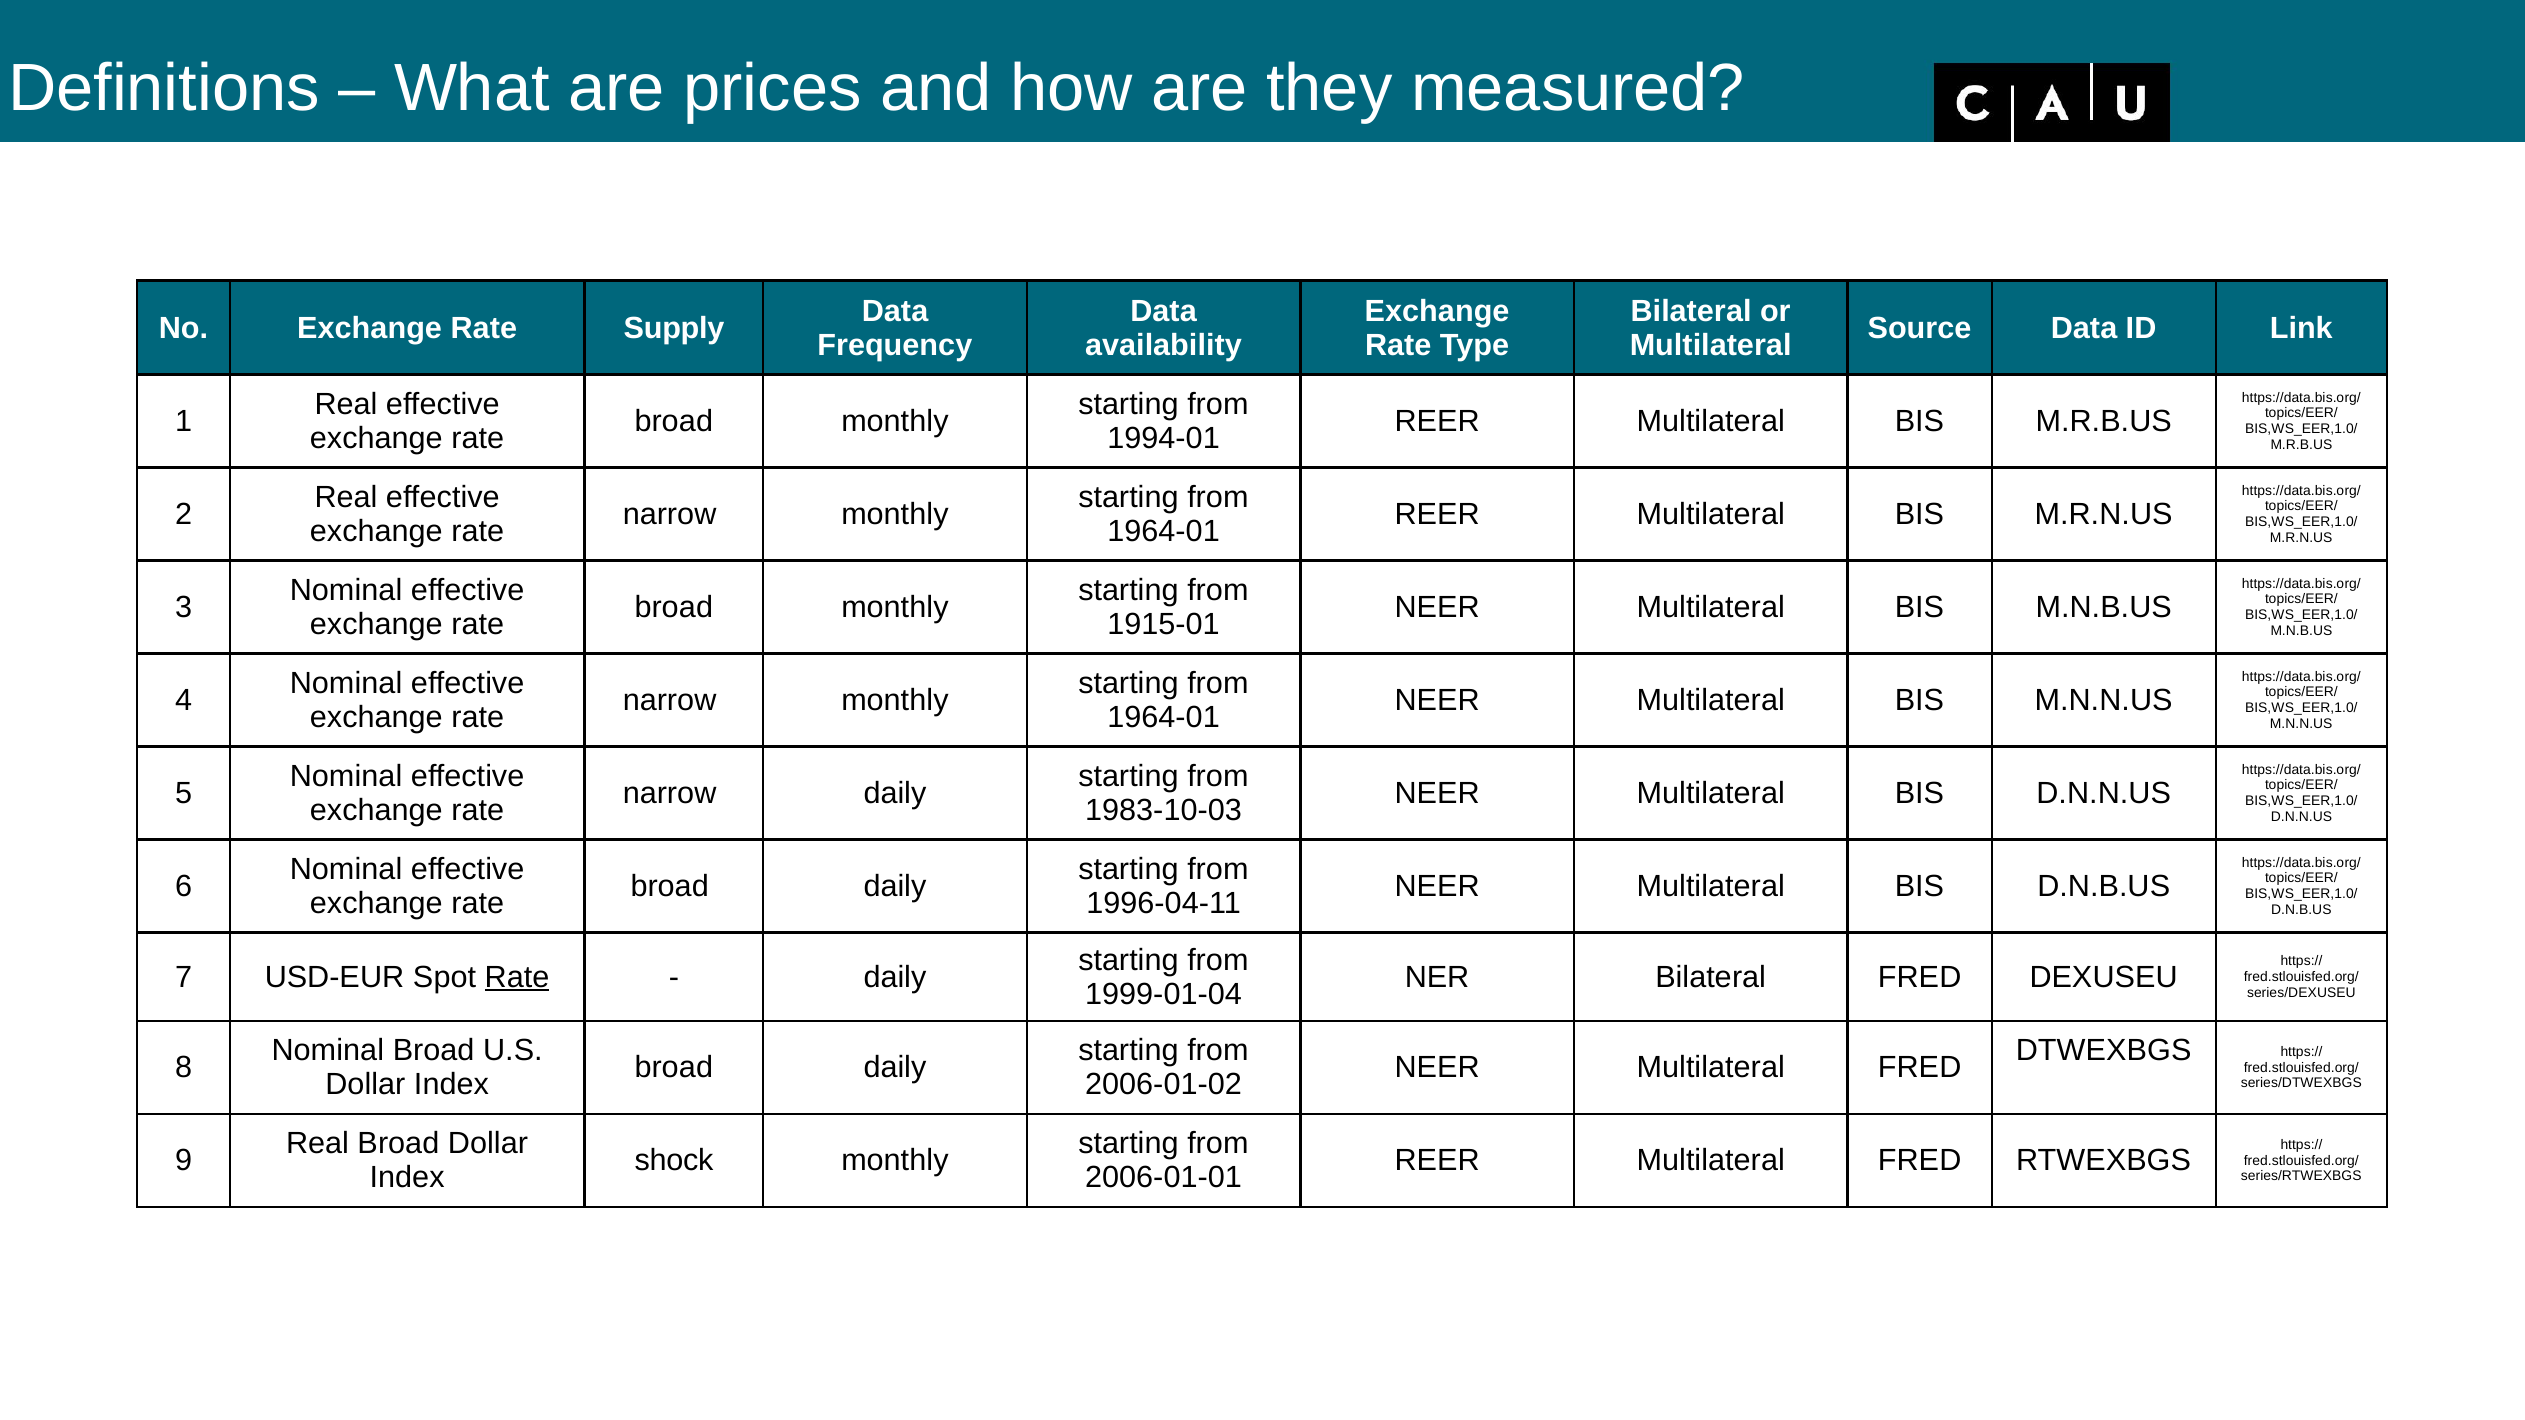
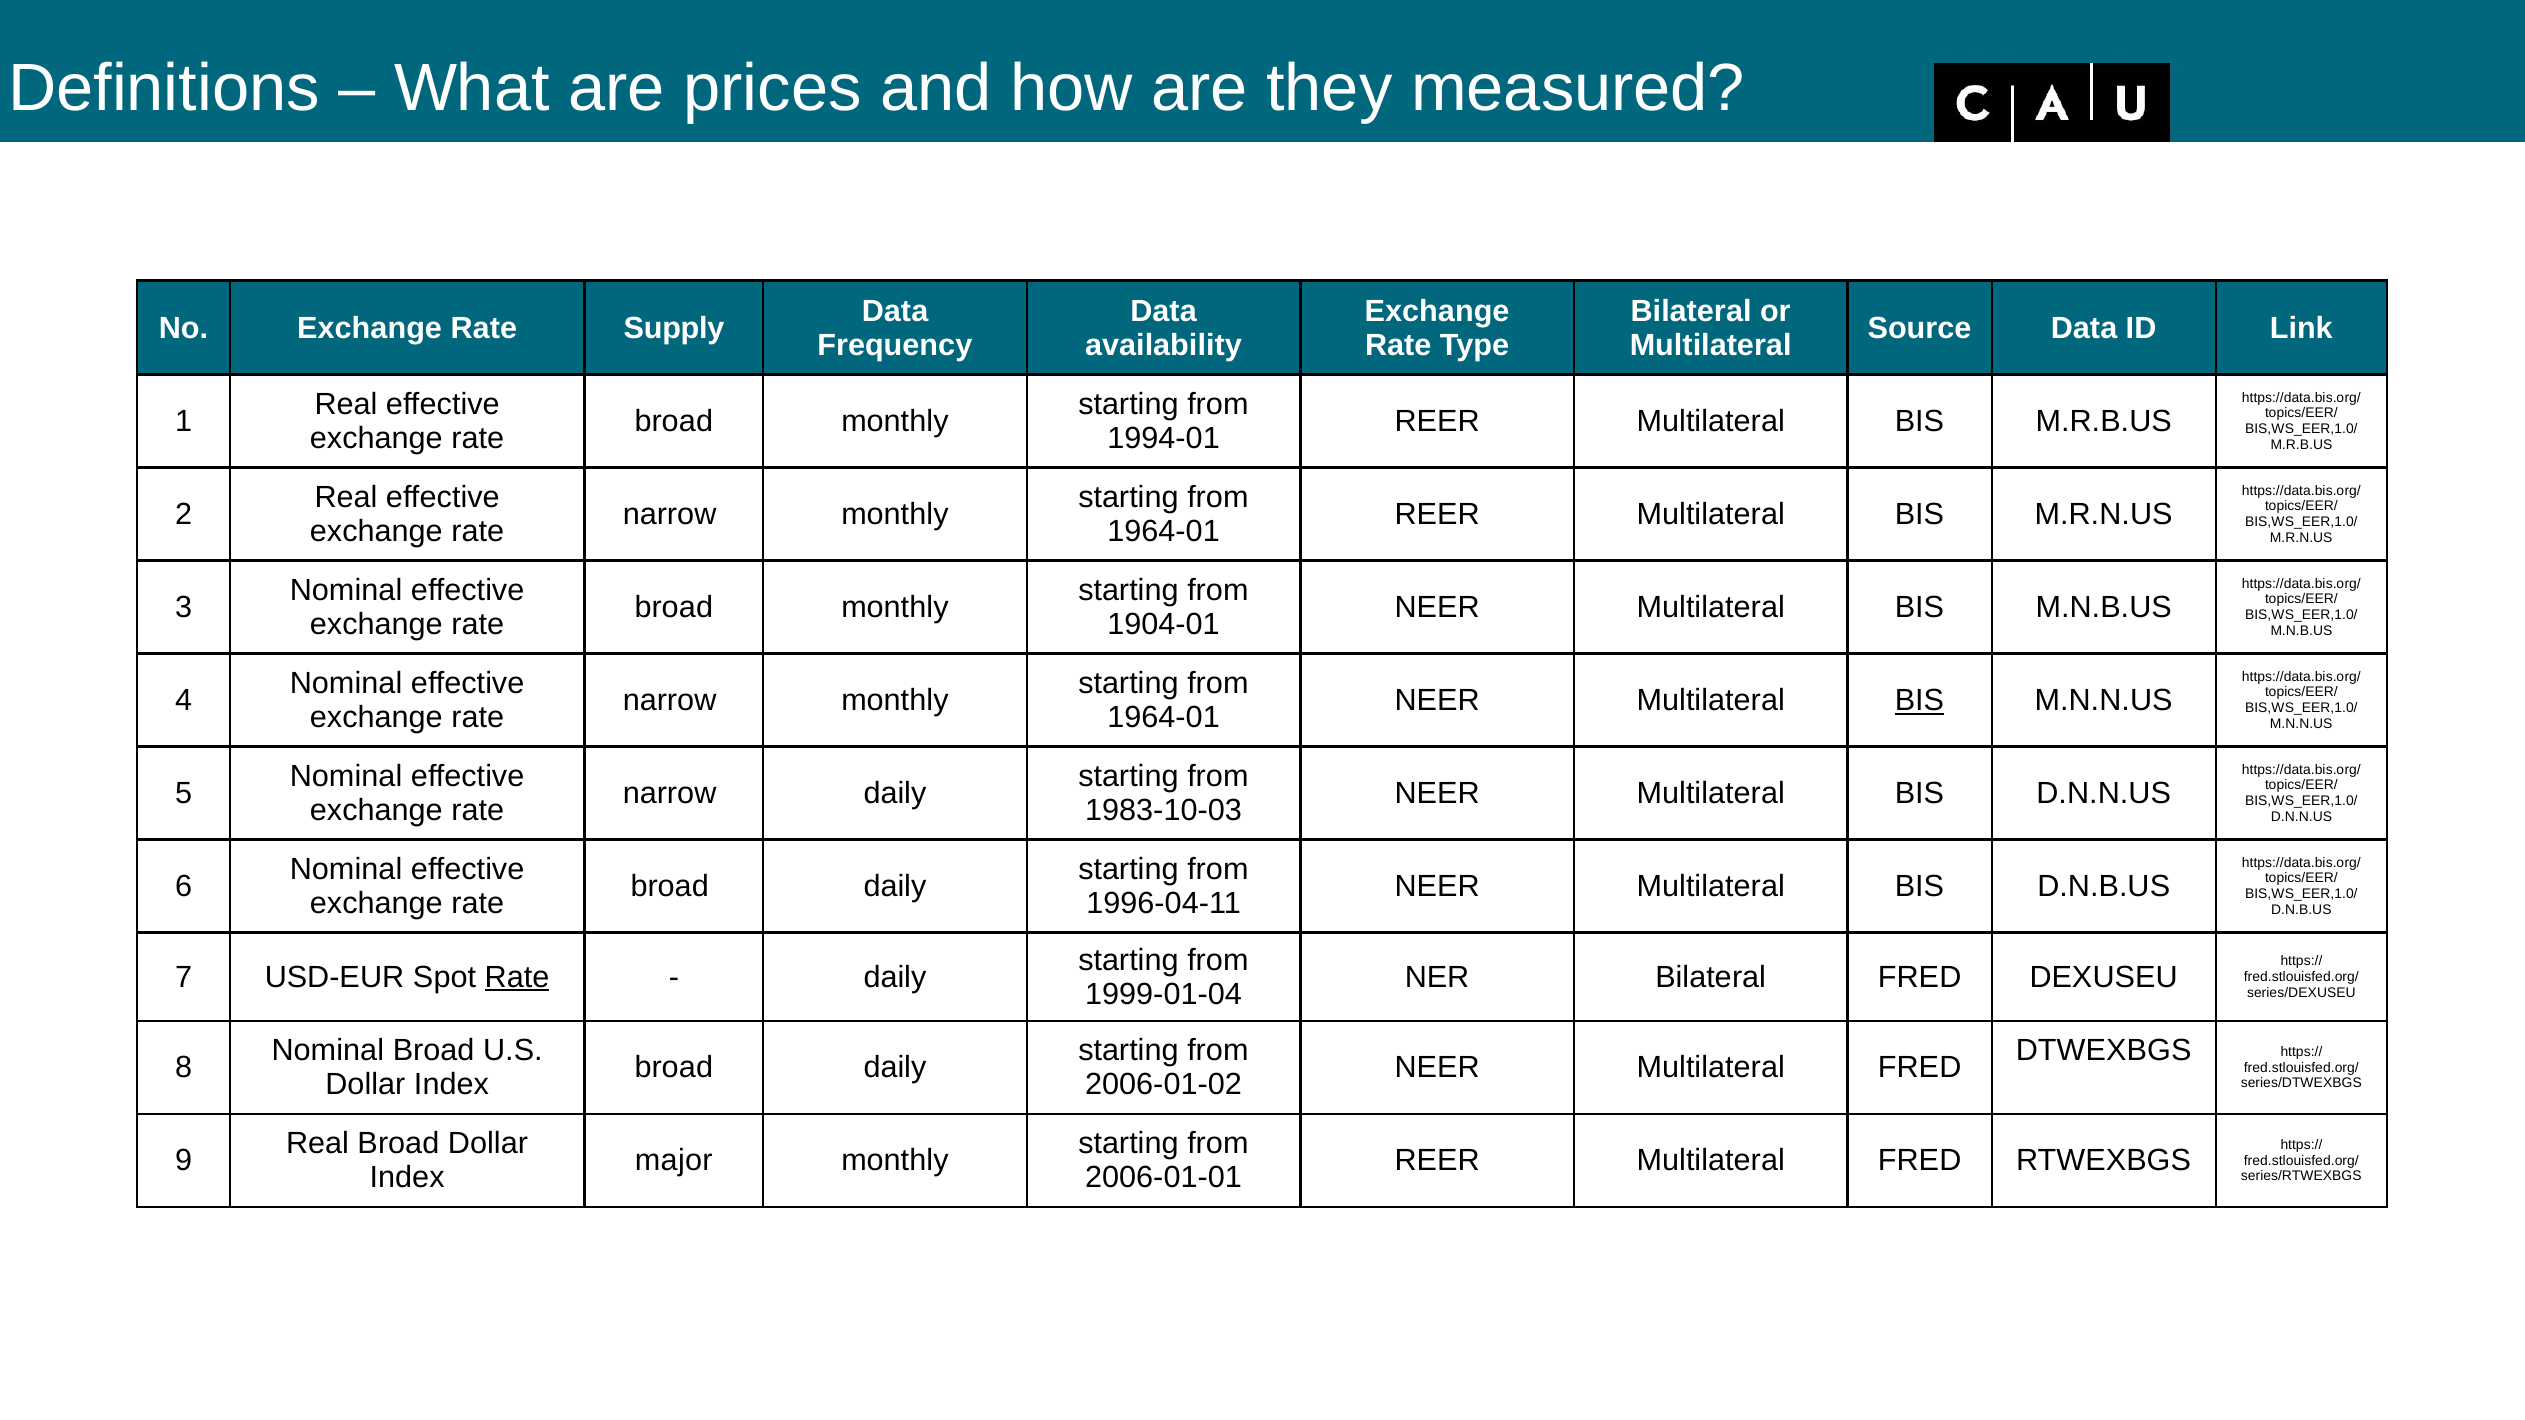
1915-01: 1915-01 -> 1904-01 (1164, 625)
BIS underline: none -> present (1919, 701)
shock: shock -> major (674, 1161)
